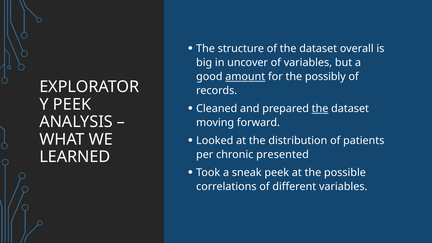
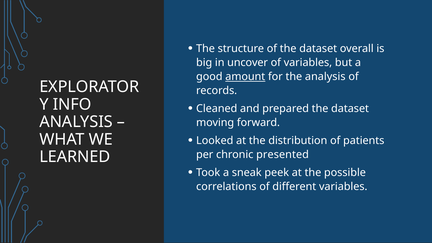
the possibly: possibly -> analysis (325, 77)
PEEK: PEEK -> INFO (72, 104)
the underline: present -> none (320, 109)
